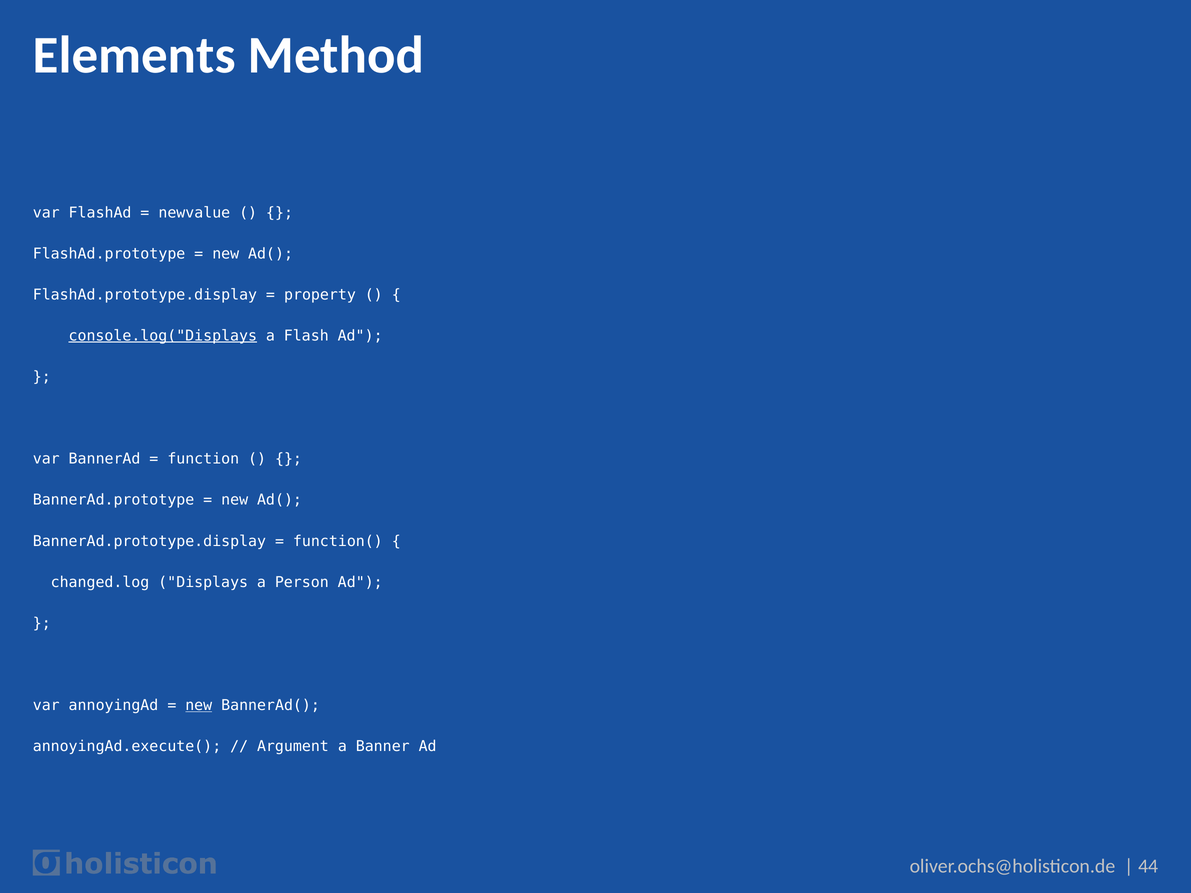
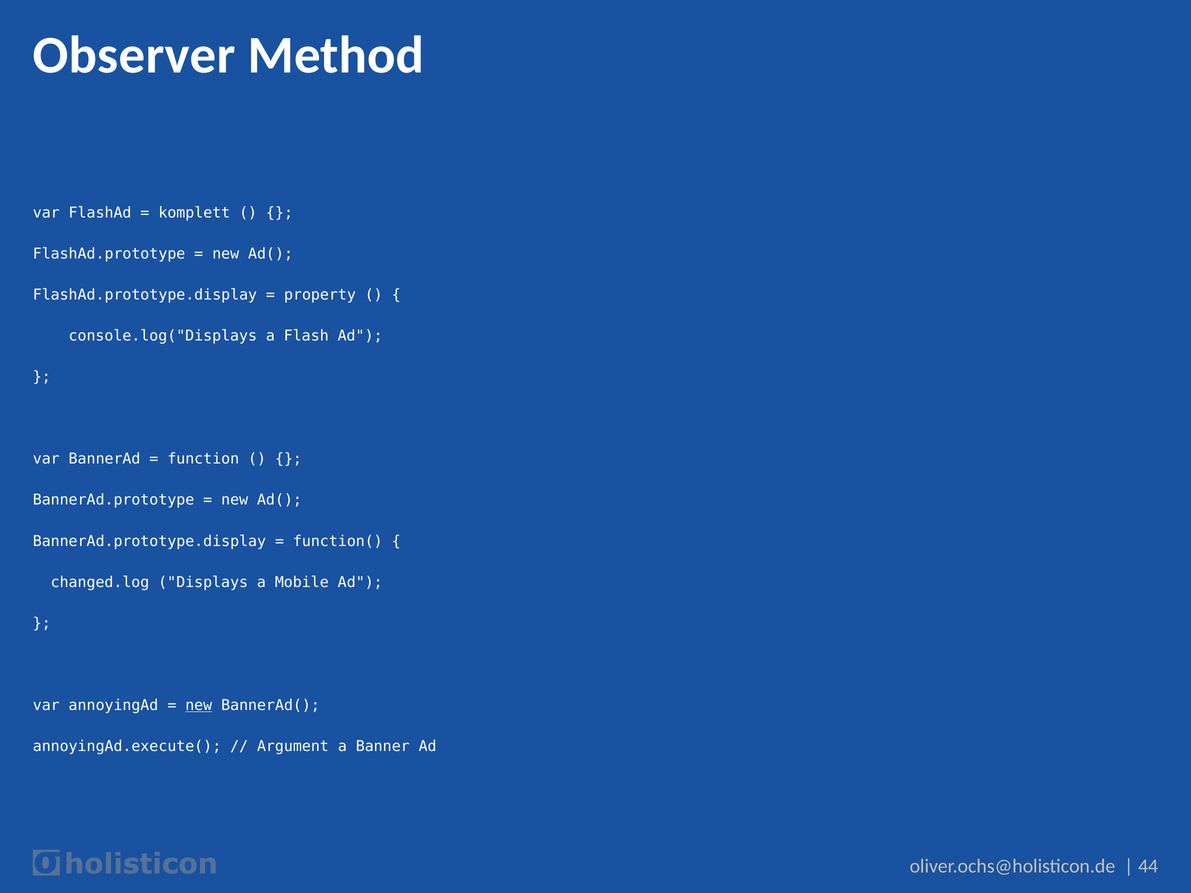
Elements: Elements -> Observer (134, 55)
newvalue: newvalue -> komplett (194, 213)
console.log("Displays underline: present -> none (163, 336)
Person: Person -> Mobile (302, 582)
